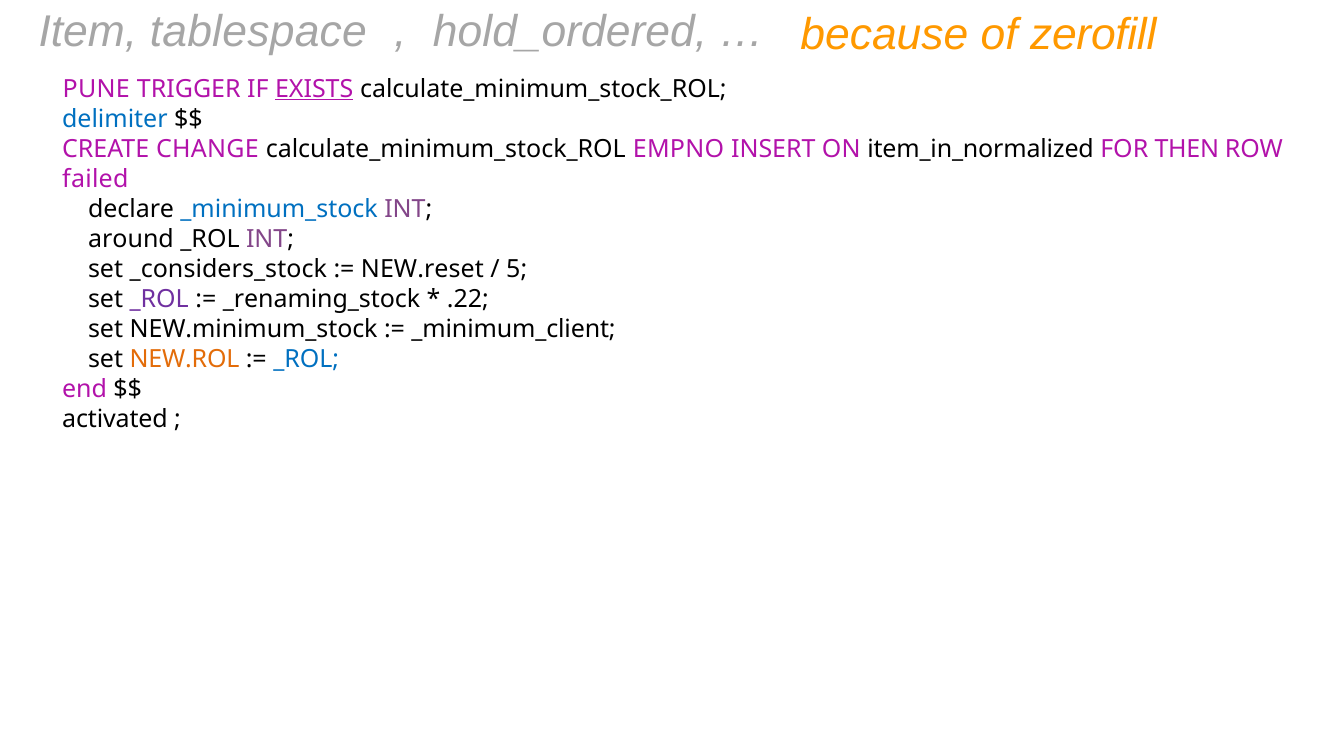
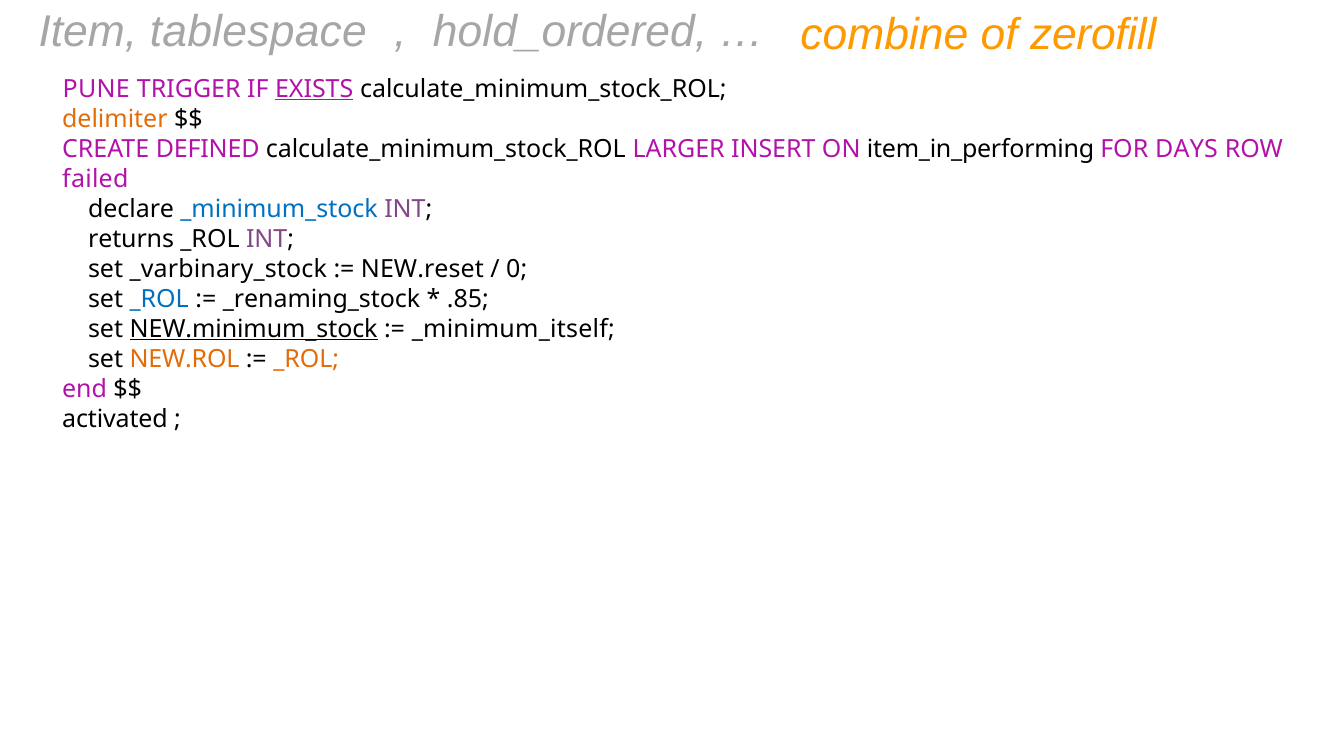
because: because -> combine (884, 35)
delimiter colour: blue -> orange (115, 119)
CHANGE: CHANGE -> DEFINED (208, 149)
EMPNO: EMPNO -> LARGER (679, 149)
item_in_normalized: item_in_normalized -> item_in_performing (981, 149)
THEN: THEN -> DAYS (1187, 149)
around: around -> returns (131, 239)
_considers_stock: _considers_stock -> _varbinary_stock (228, 269)
5: 5 -> 0 (517, 269)
_ROL colour: purple -> blue (159, 299)
.22: .22 -> .85 (468, 299)
NEW.minimum_stock underline: none -> present (254, 329)
_minimum_client: _minimum_client -> _minimum_itself (513, 329)
_ROL colour: blue -> orange (306, 359)
